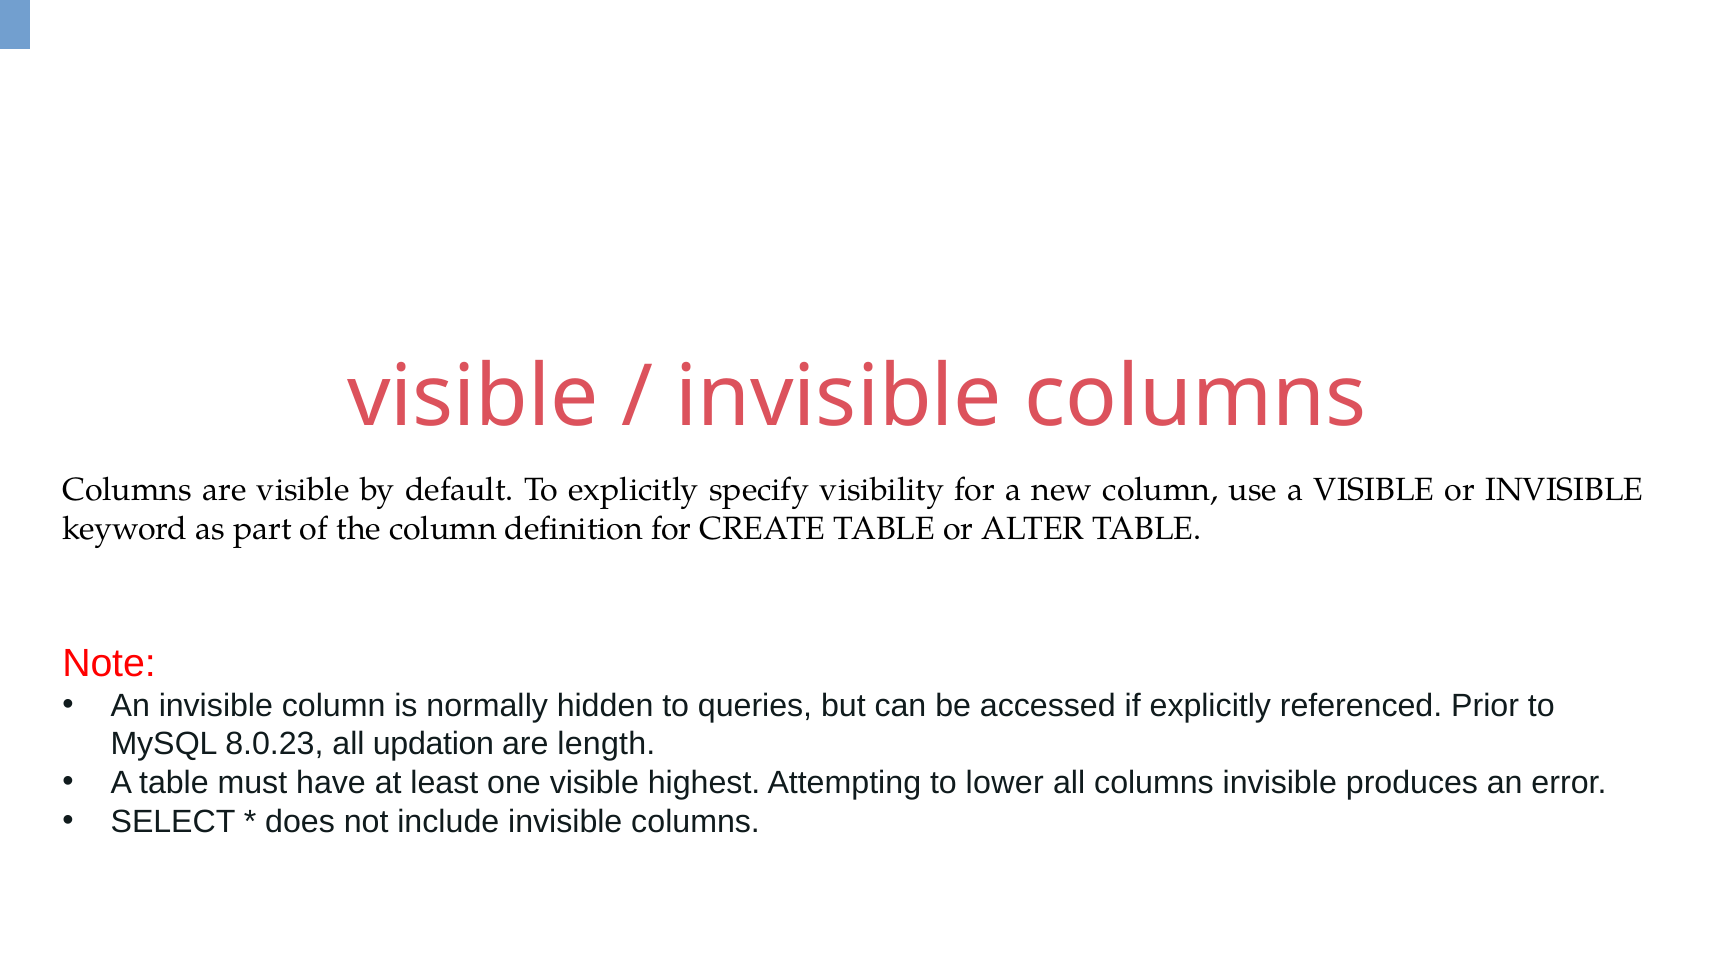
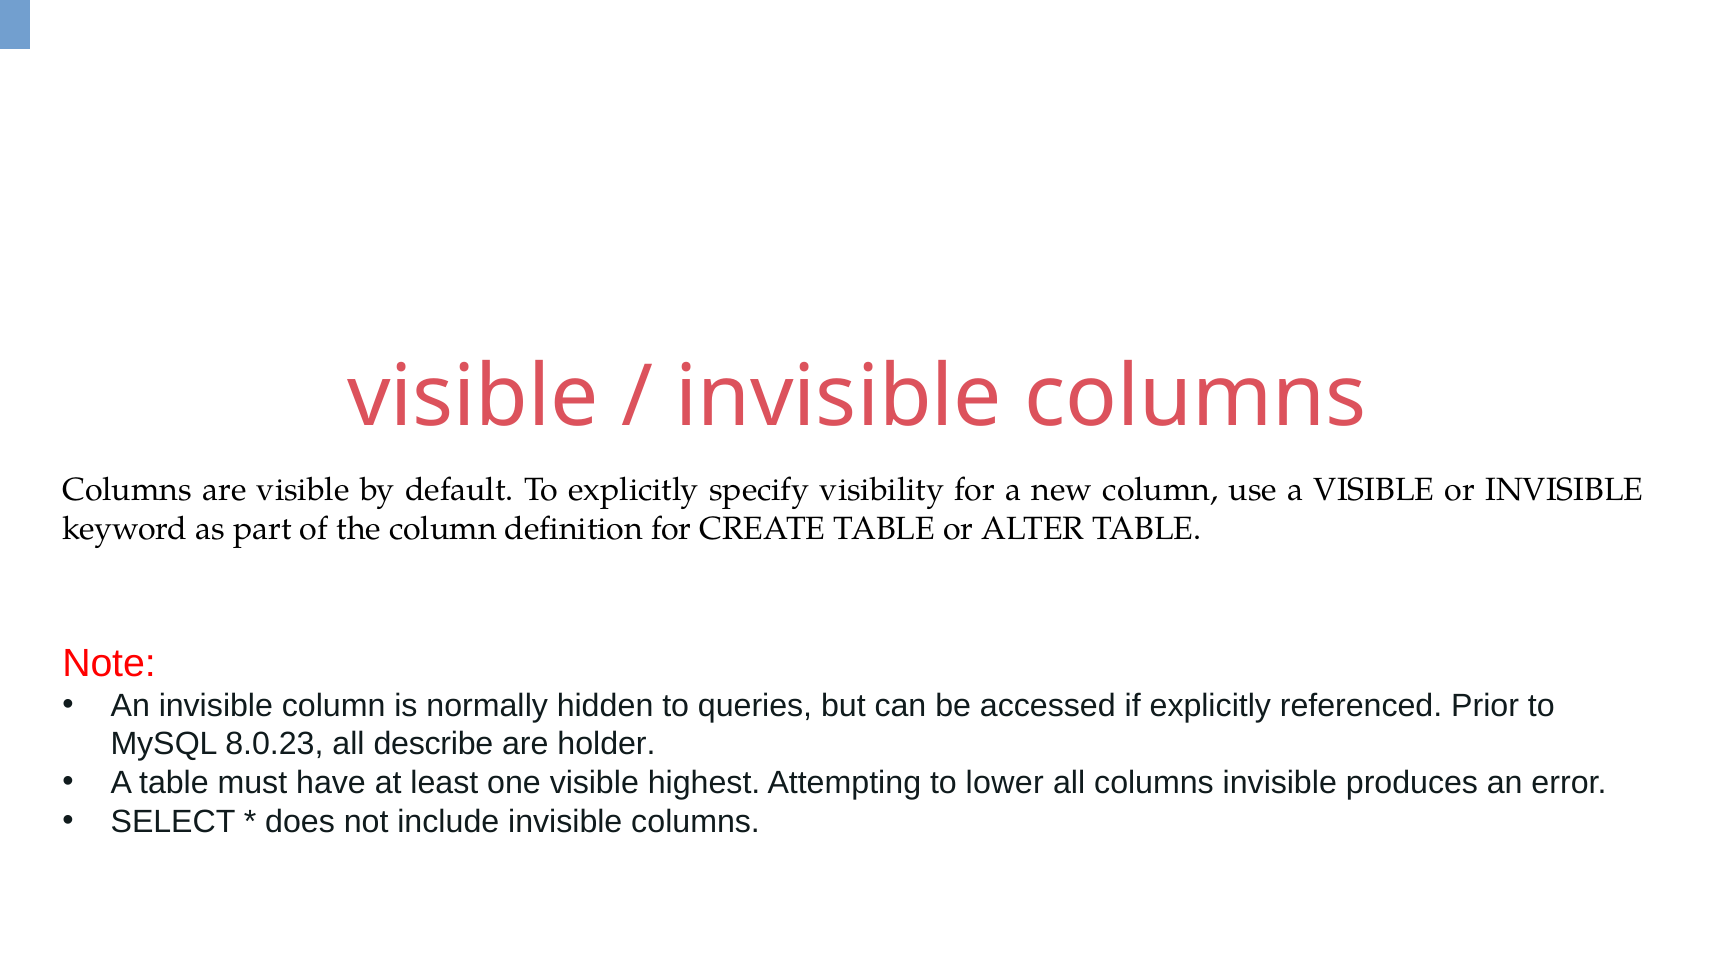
updation: updation -> describe (433, 744)
length: length -> holder (606, 744)
